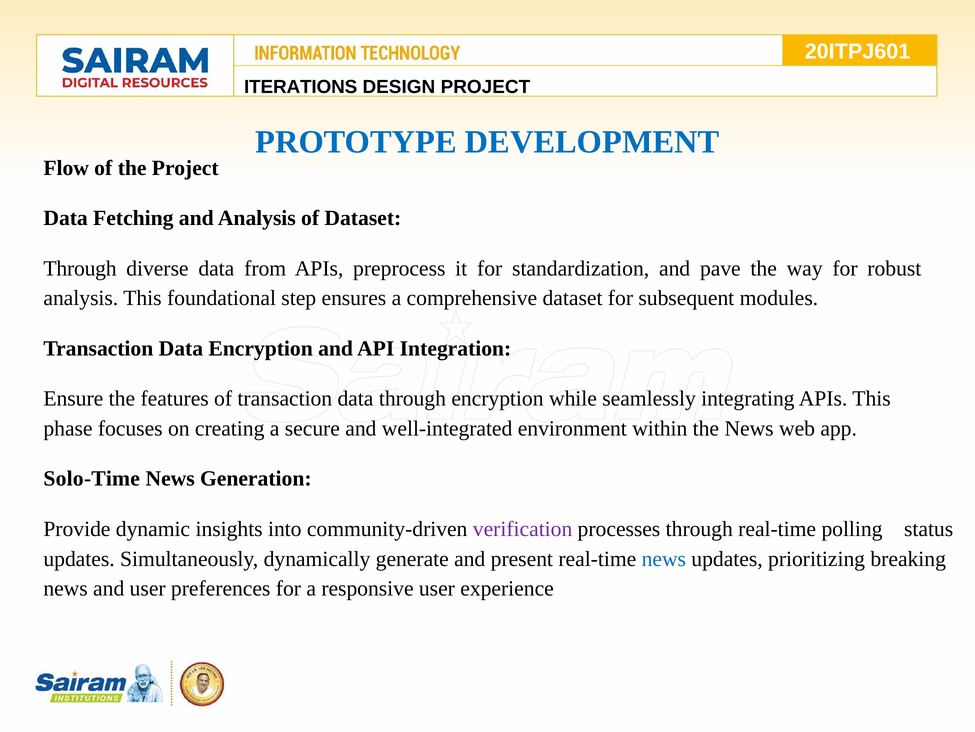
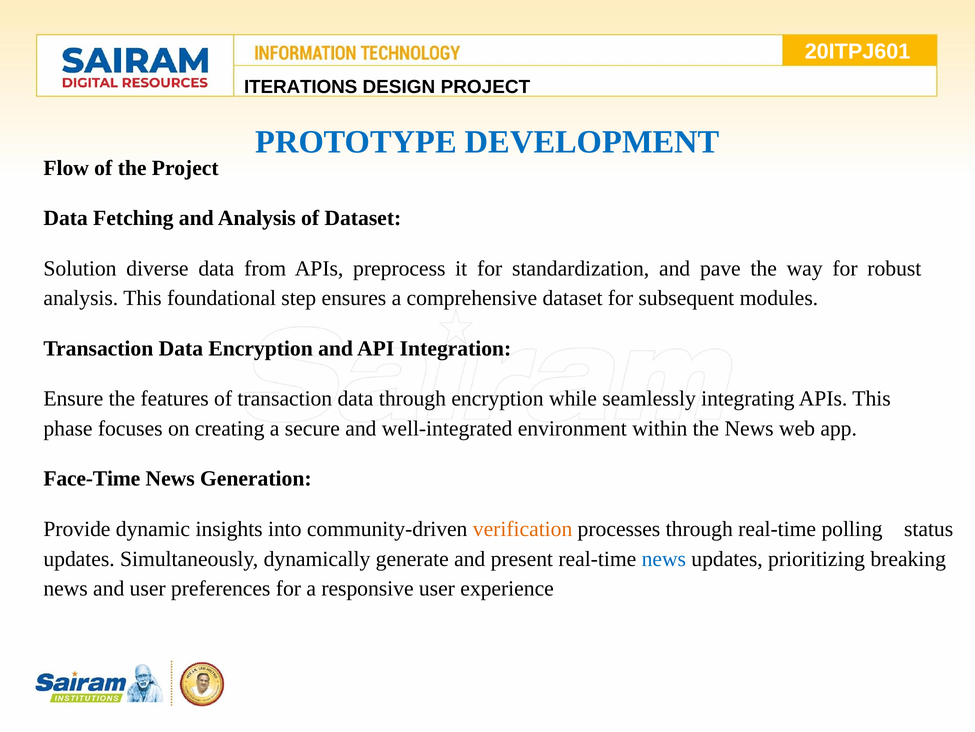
Through: Through -> Solution (80, 268)
Solo-Time: Solo-Time -> Face-Time (92, 478)
verification colour: purple -> orange (523, 528)
